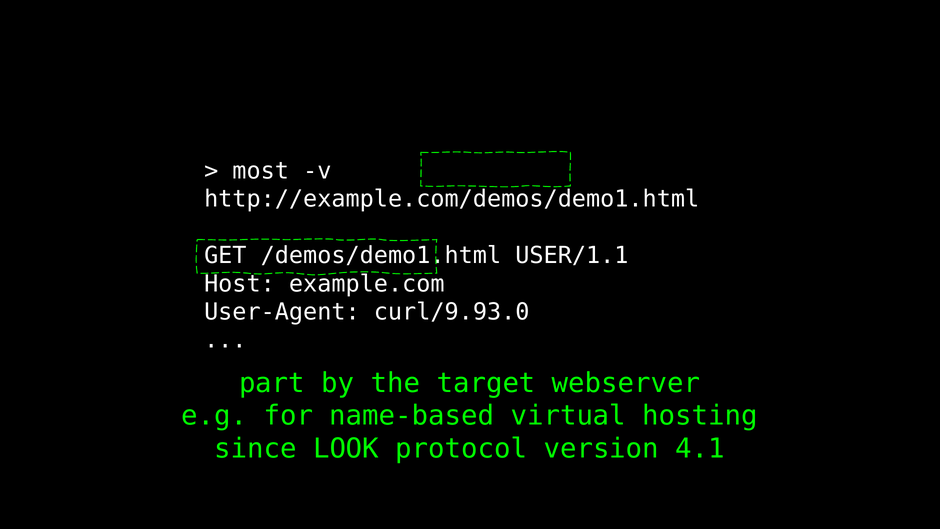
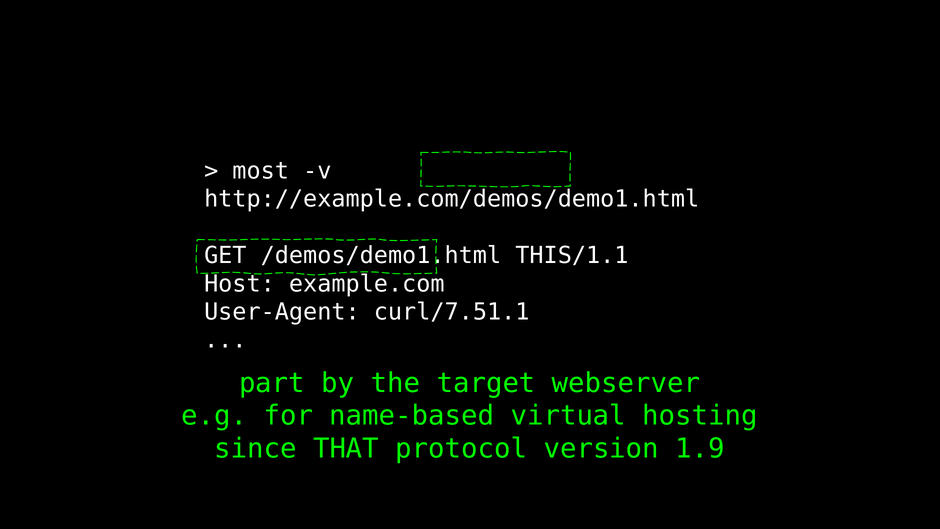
USER/1.1: USER/1.1 -> THIS/1.1 (572, 255)
curl/9.93.0: curl/9.93.0 -> curl/7.51.1 (452, 312)
LOOK: LOOK -> THAT (346, 449)
4.1: 4.1 -> 1.9 (700, 449)
